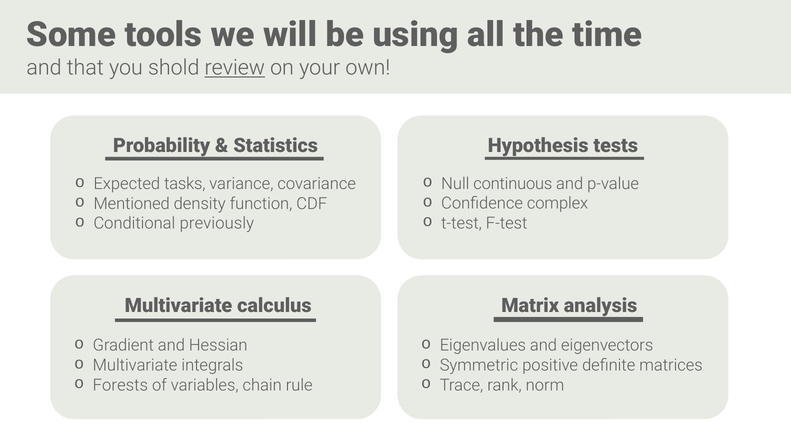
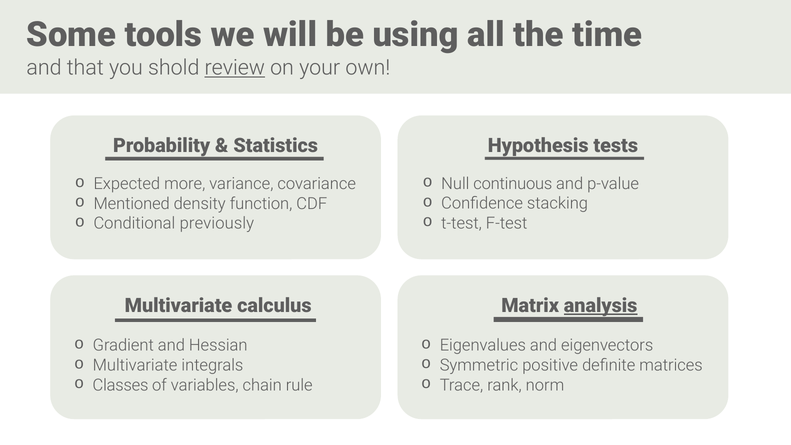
tasks: tasks -> more (185, 184)
complex: complex -> stacking (557, 203)
analysis underline: none -> present (601, 306)
Forests: Forests -> Classes (121, 385)
